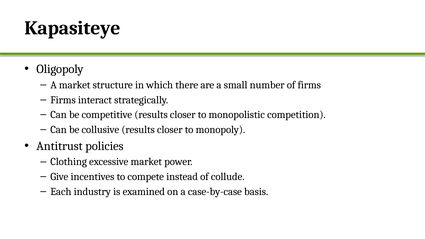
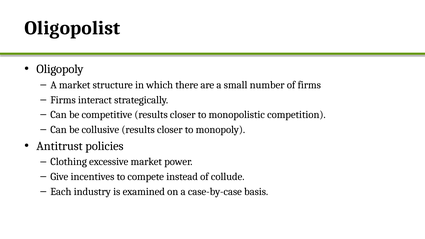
Kapasiteye: Kapasiteye -> Oligopolist (72, 28)
